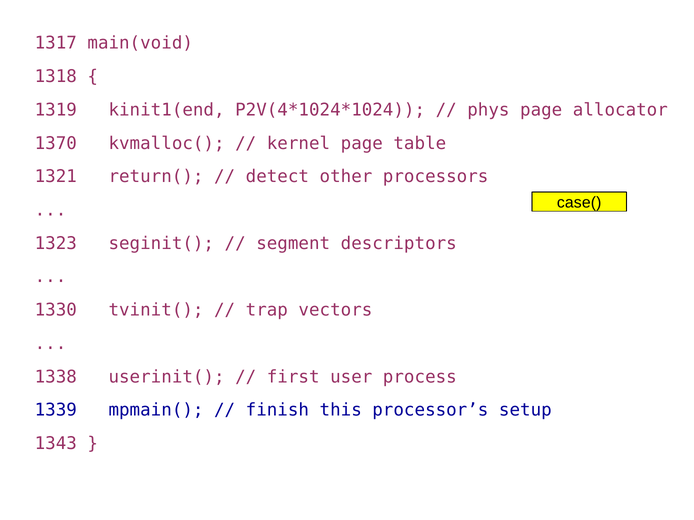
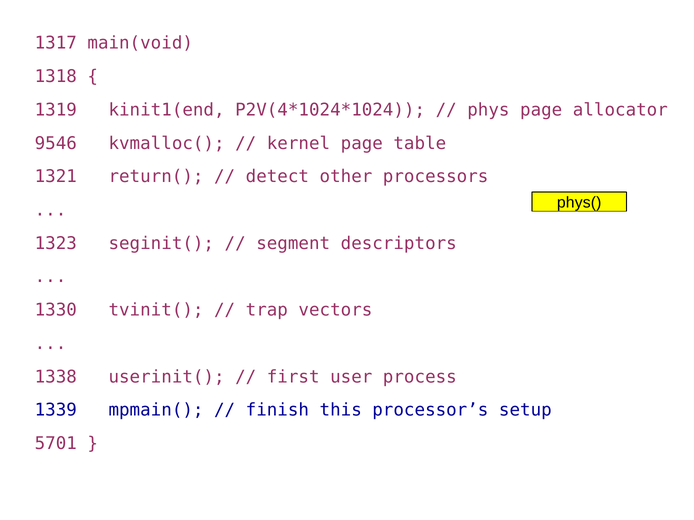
1370: 1370 -> 9546 (56, 143)
case(: case( -> phys( (579, 203)
1343: 1343 -> 5701 (56, 444)
